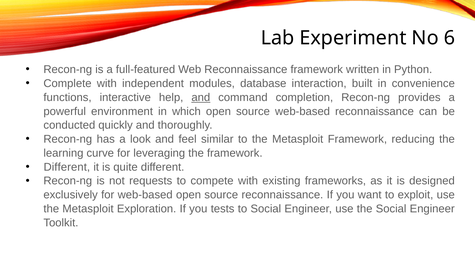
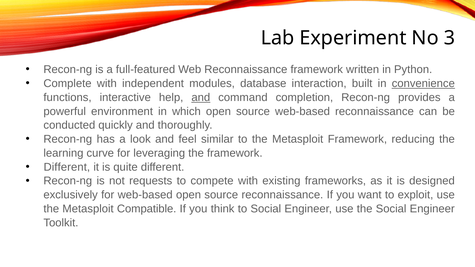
6: 6 -> 3 (449, 38)
convenience underline: none -> present (423, 84)
Exploration: Exploration -> Compatible (147, 209)
tests: tests -> think (223, 209)
